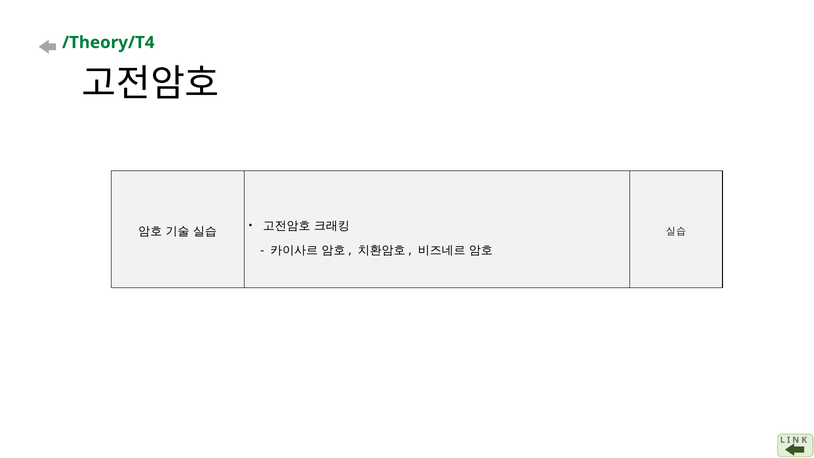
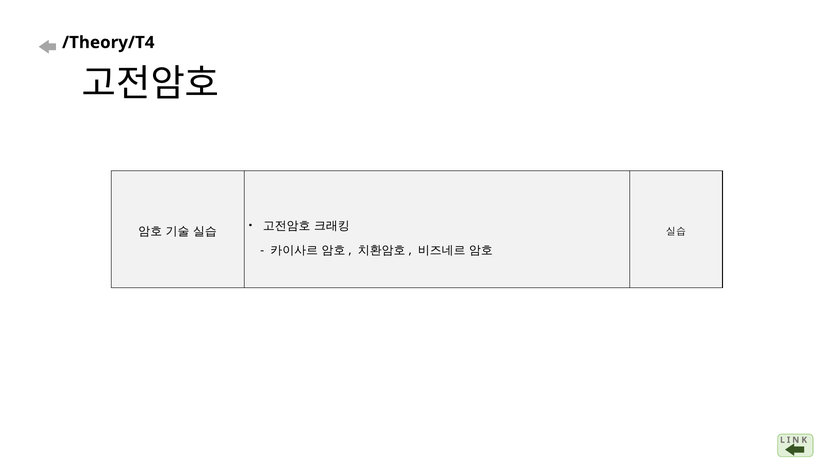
/Theory/T4 colour: green -> black (108, 42)
